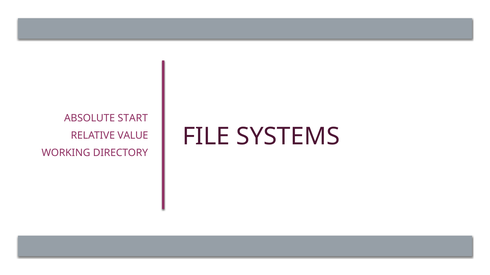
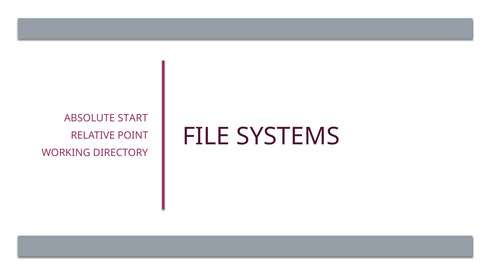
VALUE: VALUE -> POINT (133, 136)
